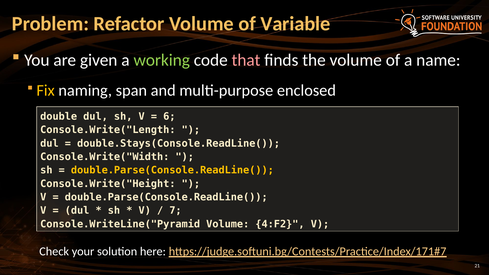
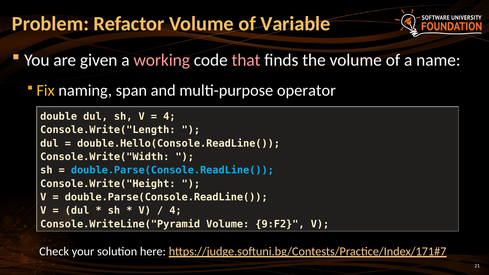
working colour: light green -> pink (162, 60)
enclosed: enclosed -> operator (306, 91)
6: 6 -> 4 (169, 117)
double.Stays(Console.ReadLine(: double.Stays(Console.ReadLine( -> double.Hello(Console.ReadLine( (179, 143)
double.Parse(Console.ReadLine( colour: yellow -> light blue (172, 170)
7: 7 -> 4 (175, 211)
4:F2: 4:F2 -> 9:F2 (280, 224)
